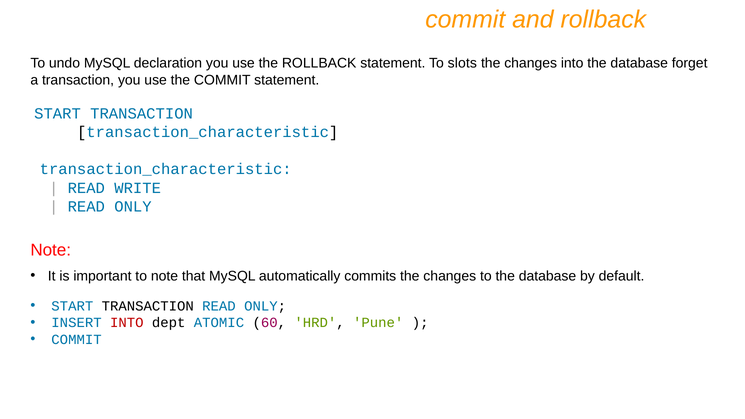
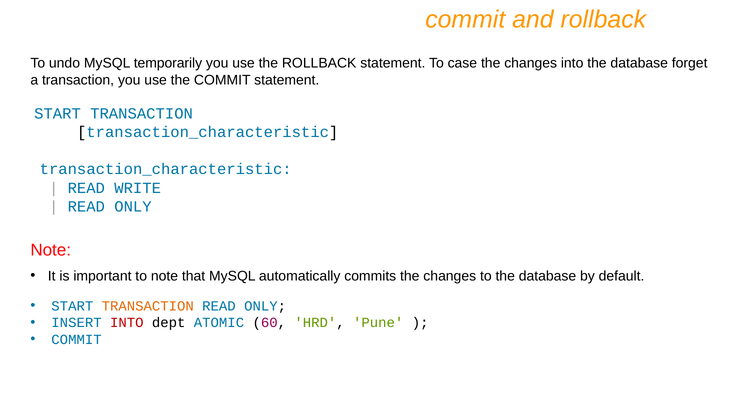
declaration: declaration -> temporarily (168, 63)
slots: slots -> case (462, 63)
TRANSACTION colour: black -> orange (148, 306)
